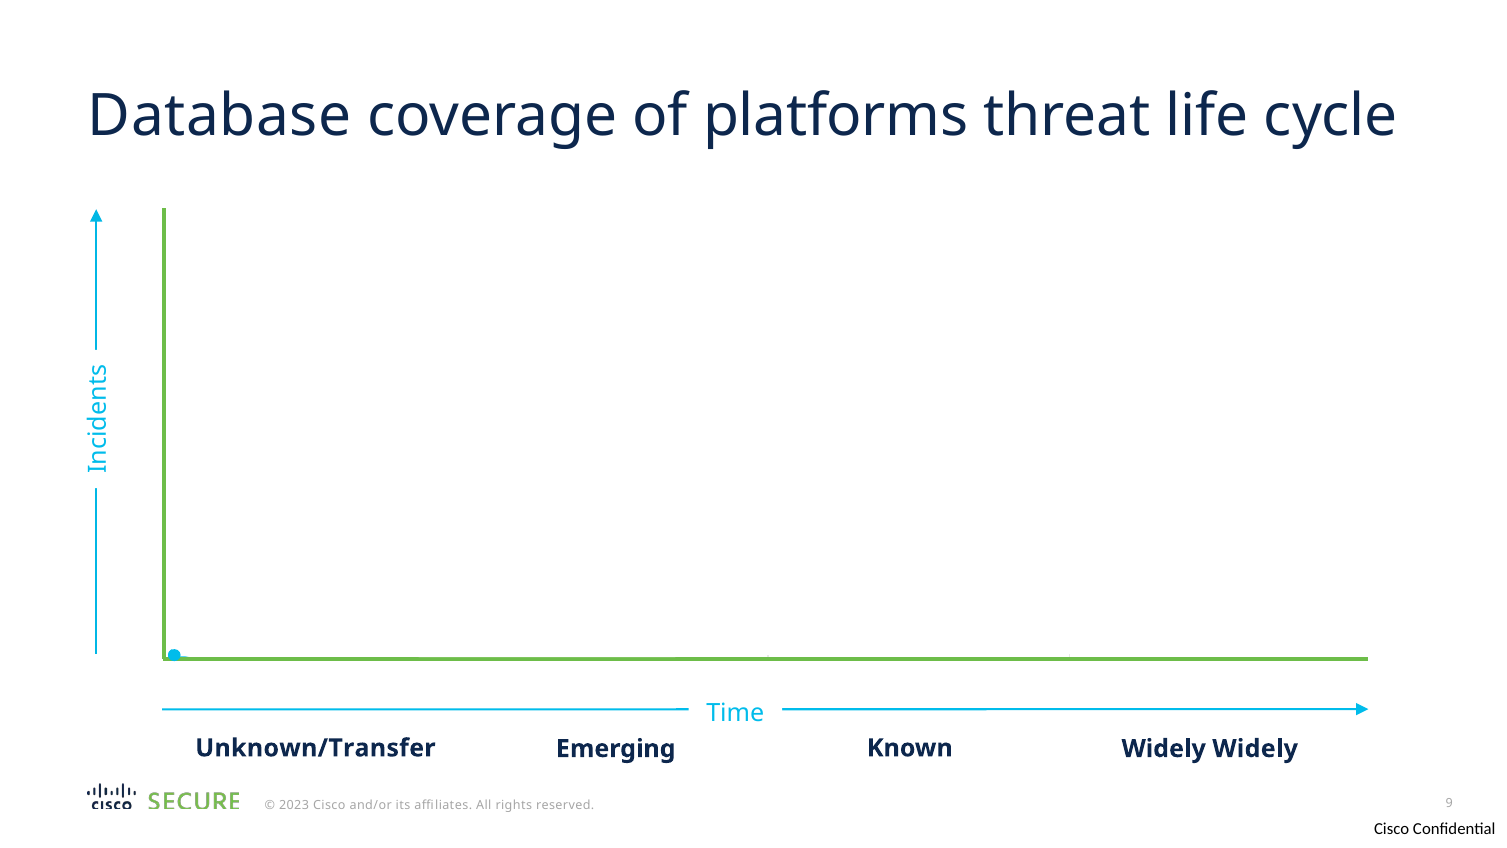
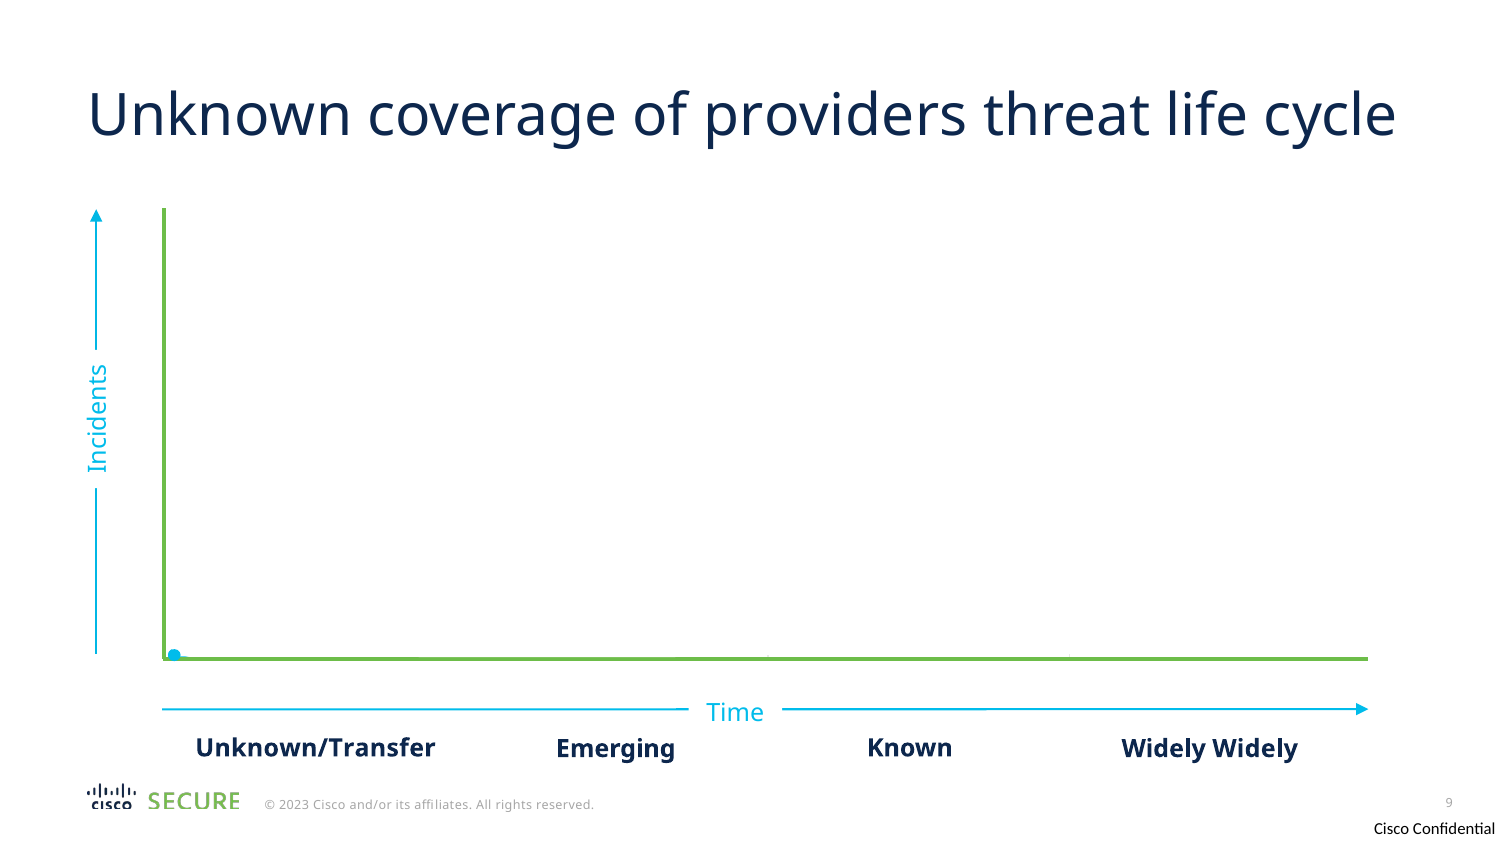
Database: Database -> Unknown (220, 116)
platforms: platforms -> providers (835, 116)
